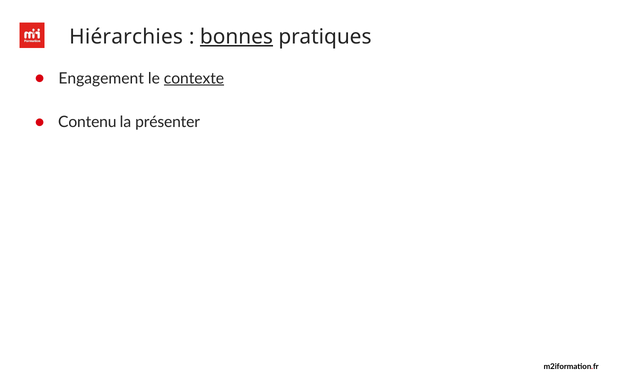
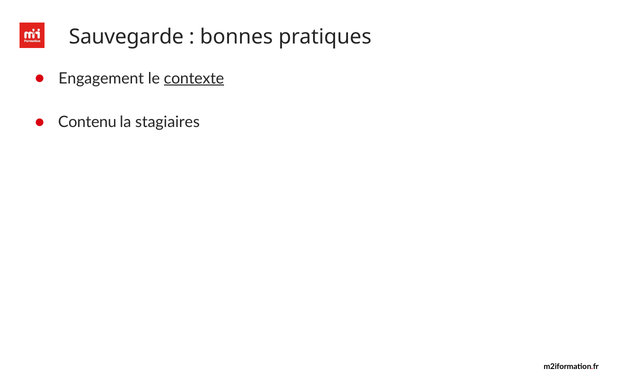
Hiérarchies: Hiérarchies -> Sauvegarde (126, 37)
bonnes underline: present -> none (236, 37)
présenter: présenter -> stagiaires (167, 122)
